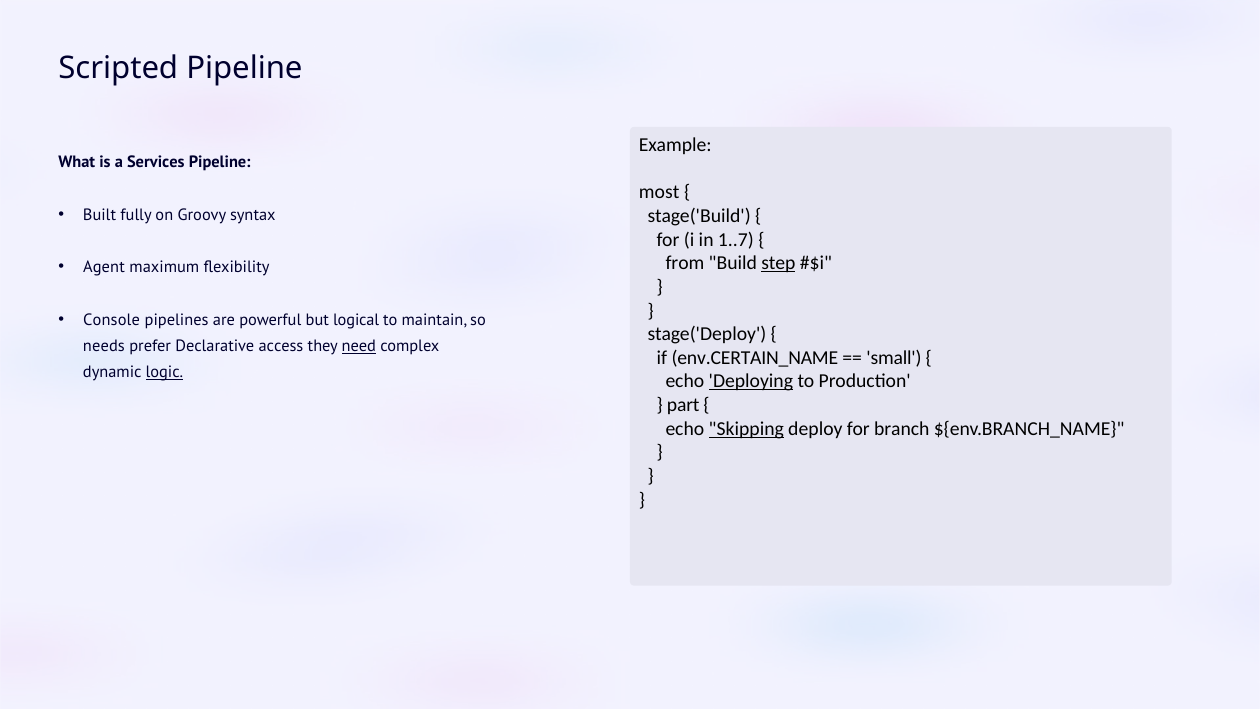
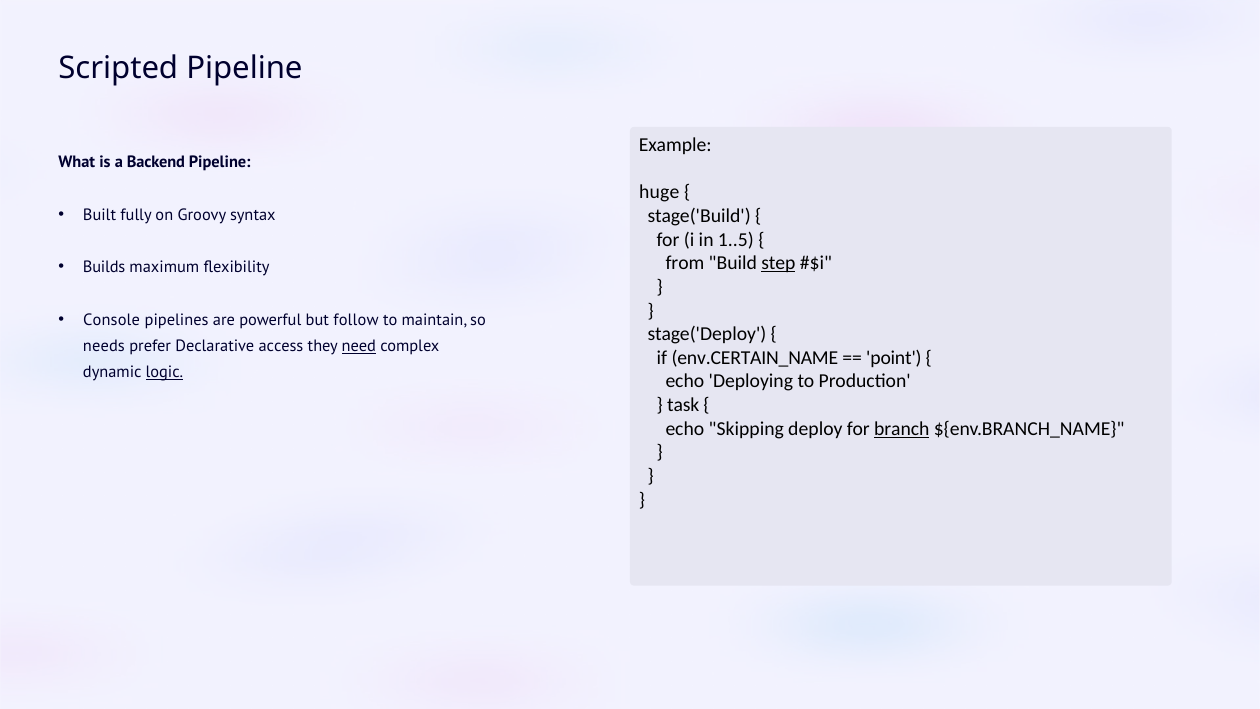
Services: Services -> Backend (156, 162)
most: most -> huge (659, 192)
1..7: 1..7 -> 1..5 (736, 240)
Agent: Agent -> Builds (104, 267)
logical: logical -> follow (356, 320)
small: small -> point (894, 358)
Deploying underline: present -> none (751, 381)
part: part -> task (683, 405)
Skipping underline: present -> none (746, 429)
branch underline: none -> present (902, 429)
